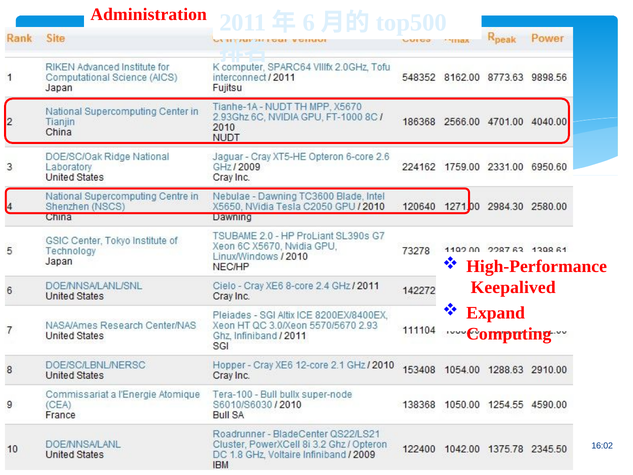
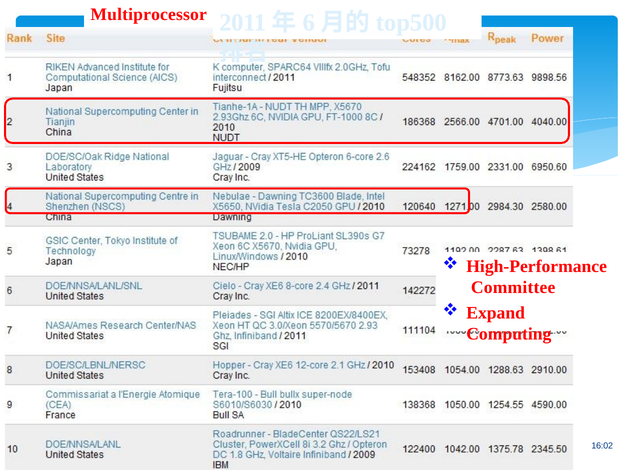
Administration: Administration -> Multiprocessor (149, 14)
Keepalived: Keepalived -> Committee (513, 287)
